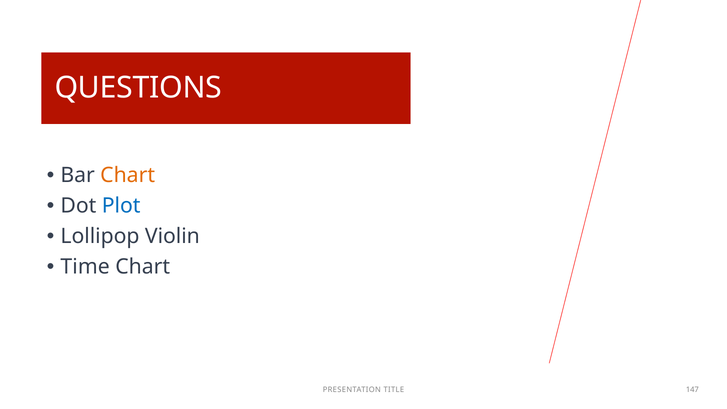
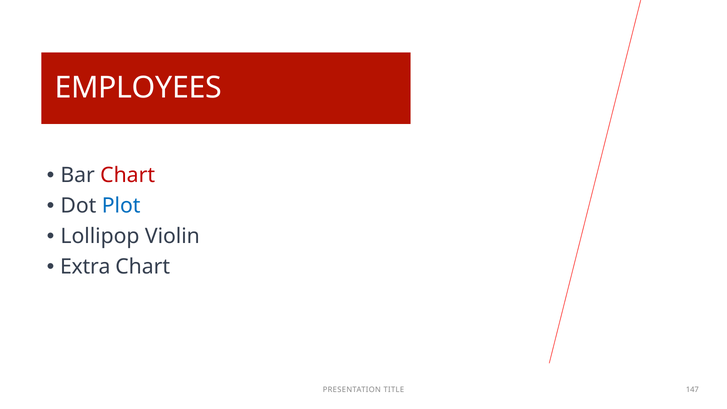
QUESTIONS: QUESTIONS -> EMPLOYEES (138, 88)
Chart colour: orange -> red (128, 175)
Time: Time -> Extra (85, 267)
